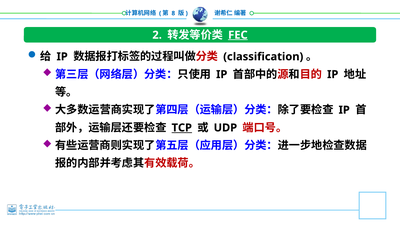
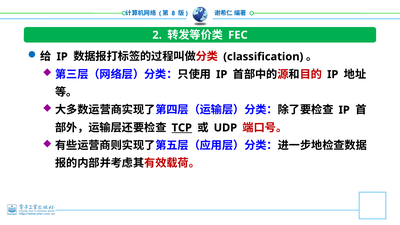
FEC underline: present -> none (238, 35)
